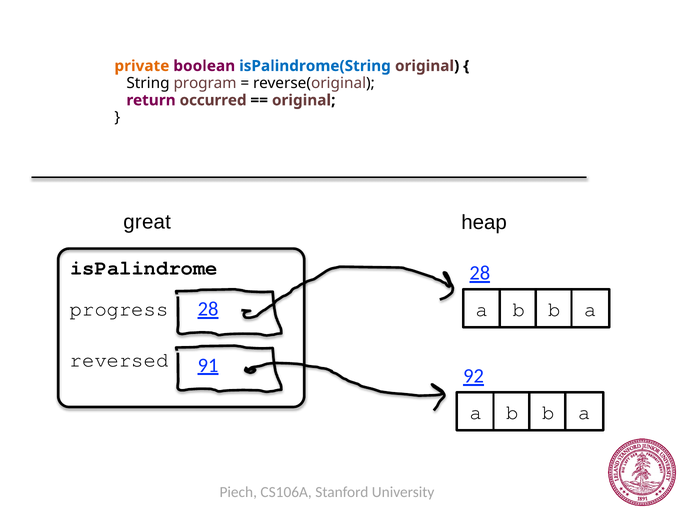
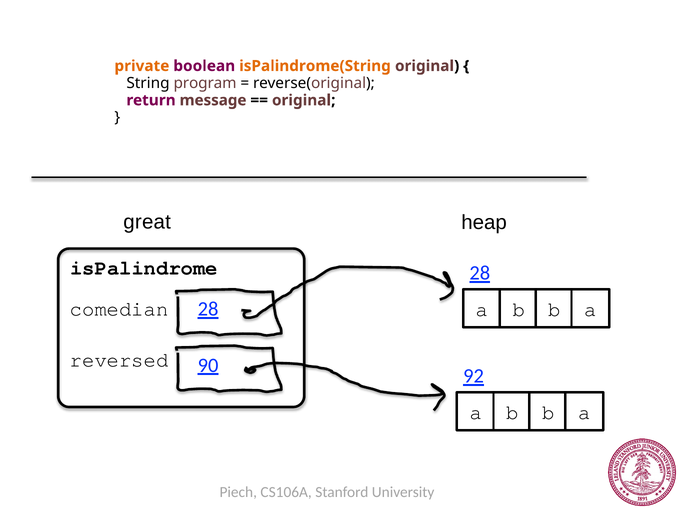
isPalindrome(String colour: blue -> orange (315, 66)
occurred: occurred -> message (213, 100)
progress: progress -> comedian (119, 309)
91: 91 -> 90 (208, 366)
